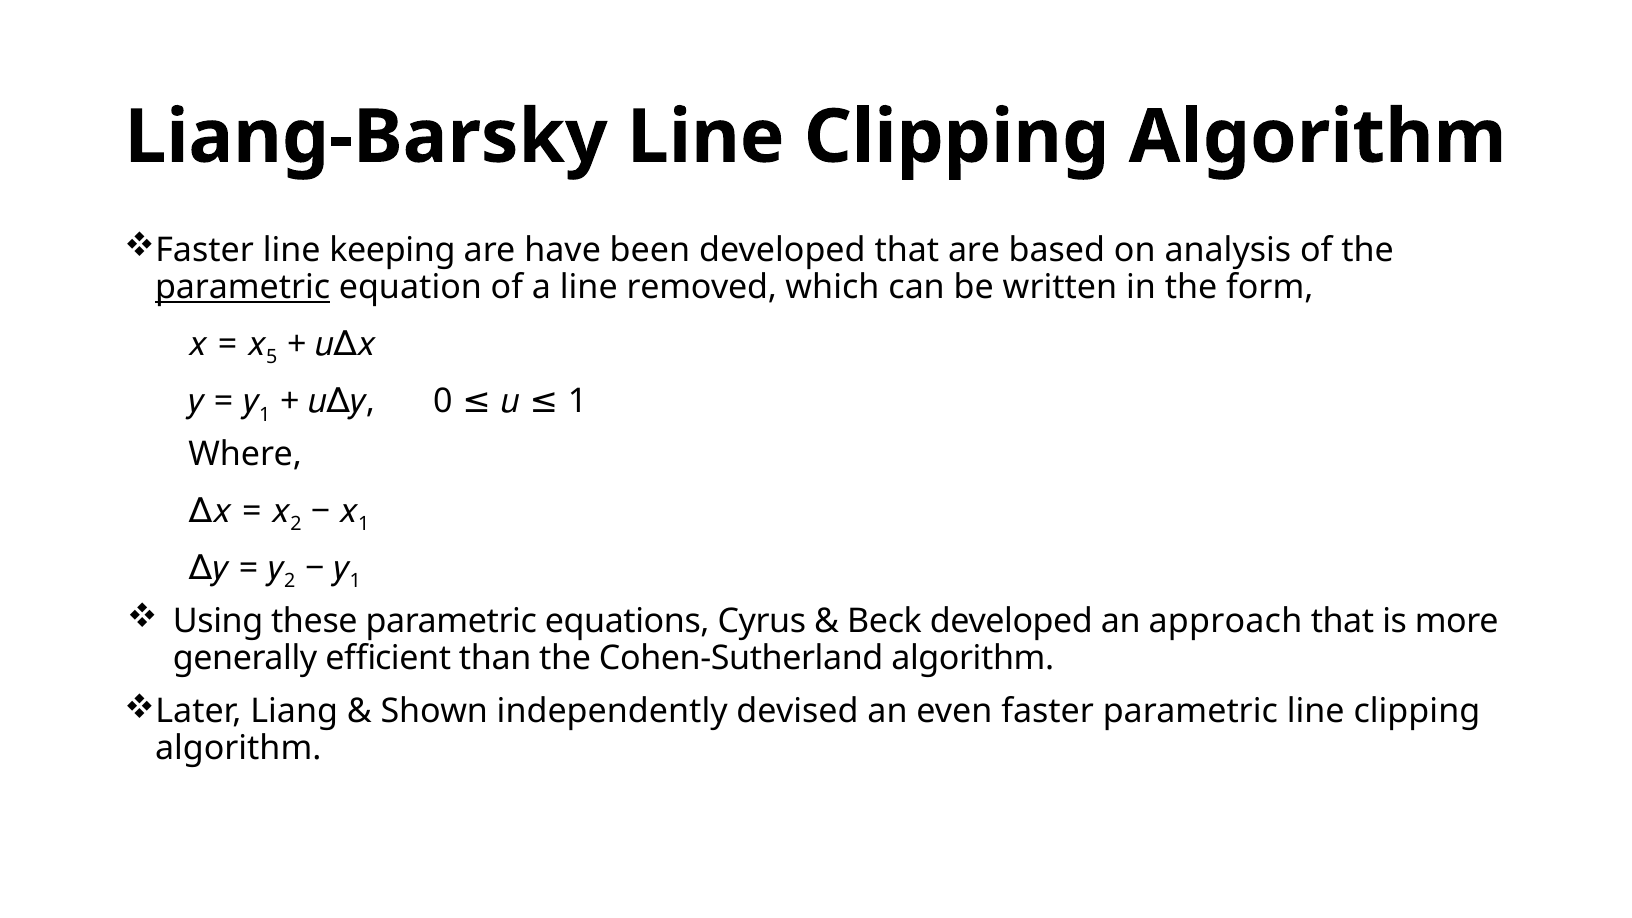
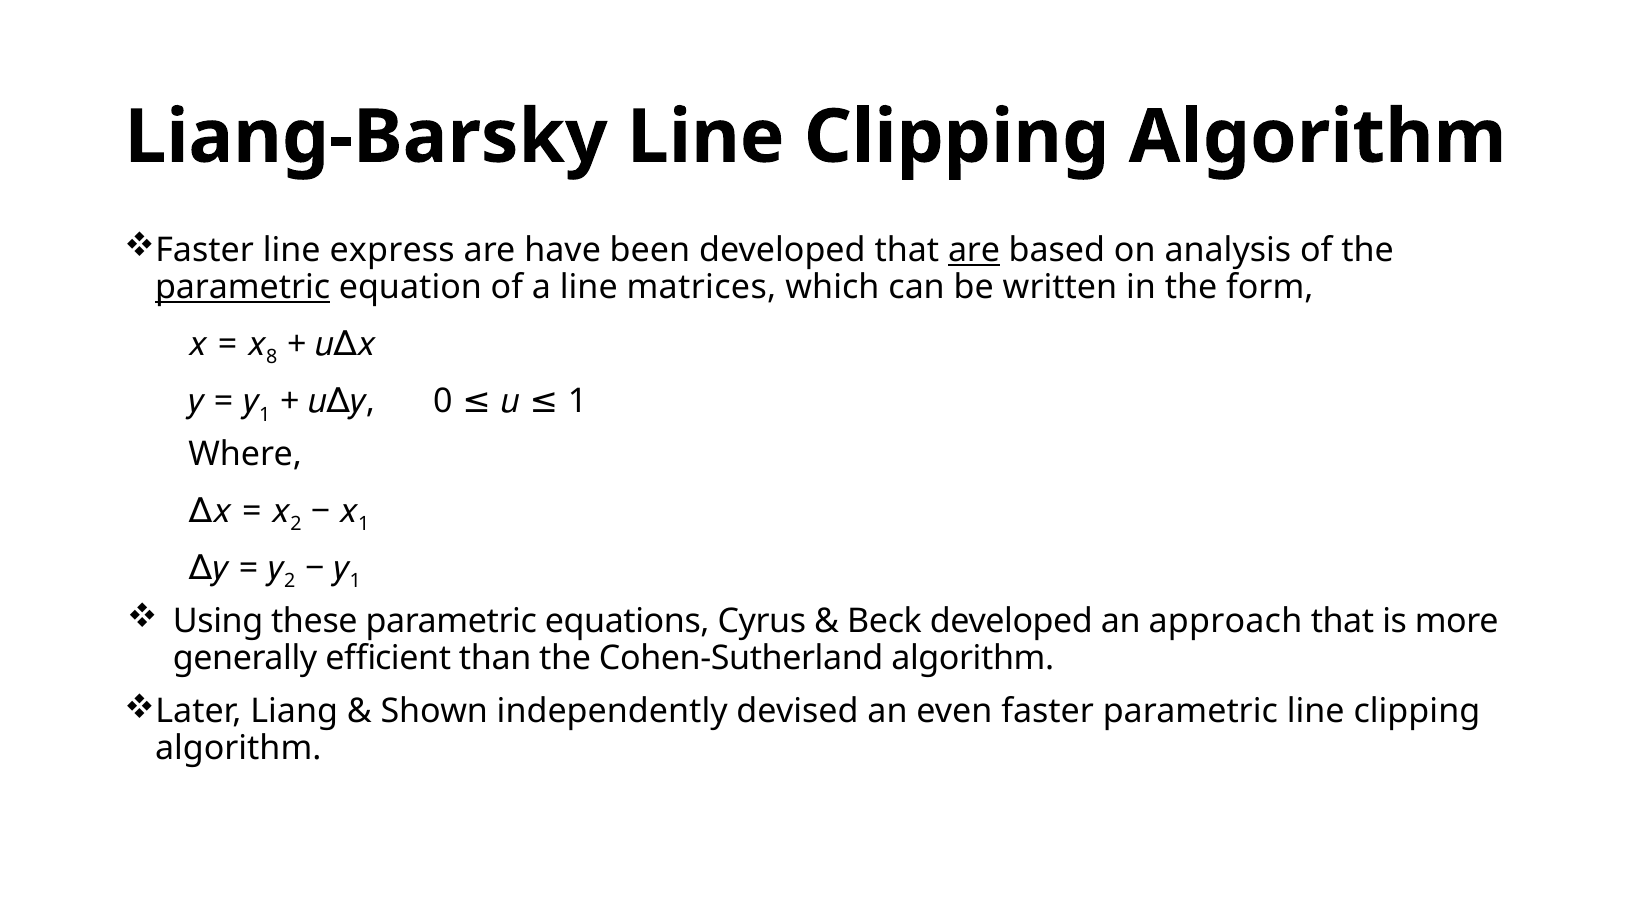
keeping: keeping -> express (392, 251)
are underline: none -> present (974, 251)
removed: removed -> matrices (701, 287)
5: 5 -> 8 (272, 357)
